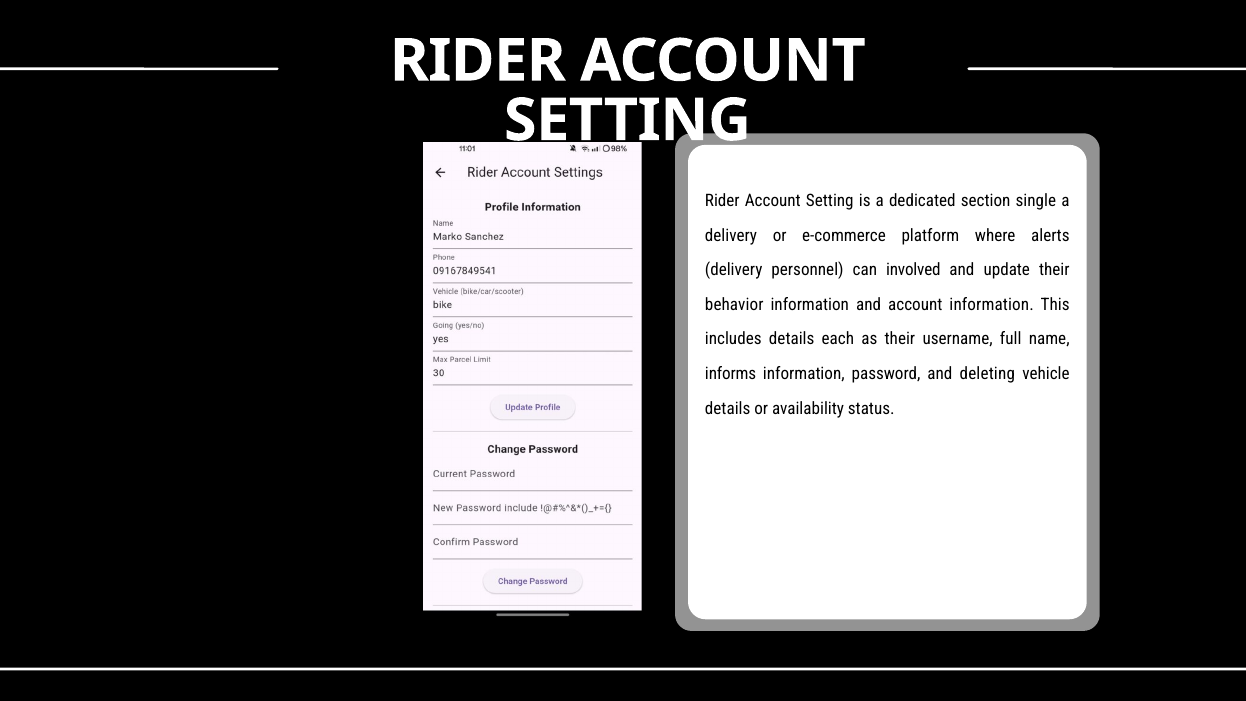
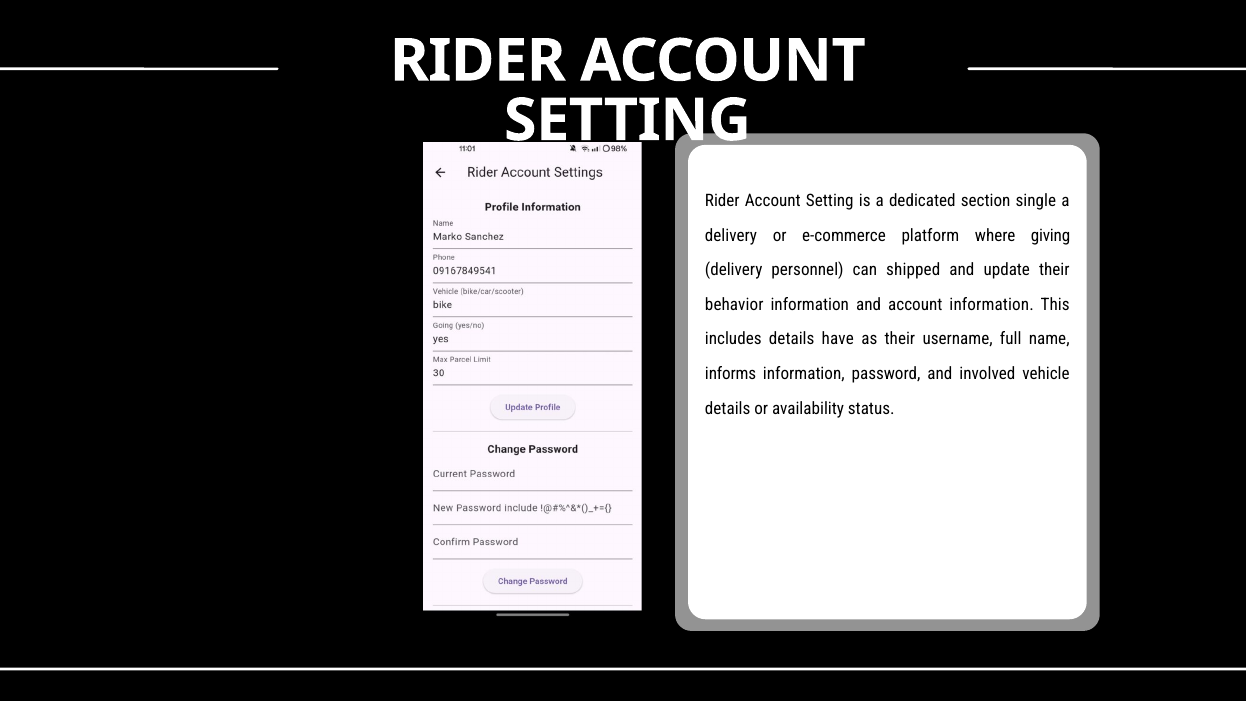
alerts: alerts -> giving (1051, 236)
involved: involved -> shipped (913, 270)
each: each -> have (838, 339)
deleting: deleting -> involved (987, 374)
